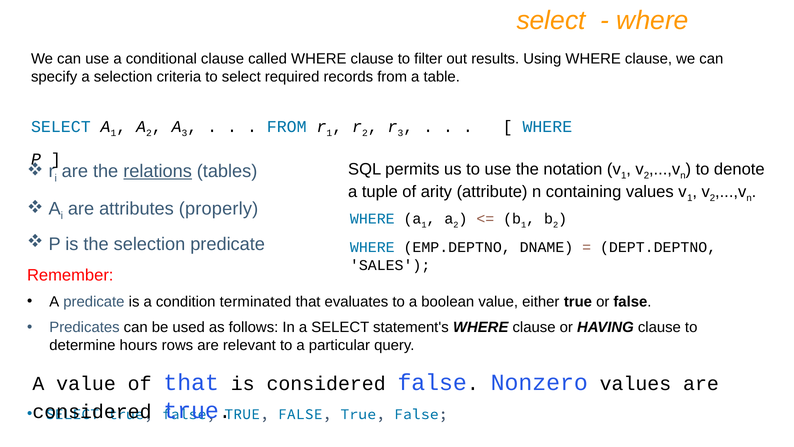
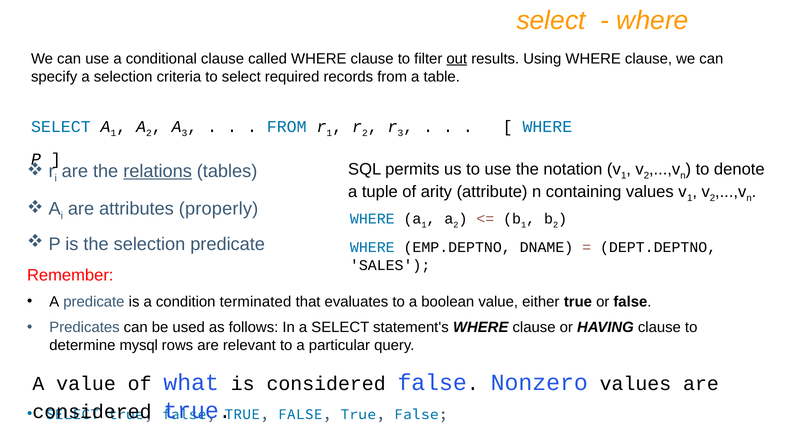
out underline: none -> present (457, 59)
hours: hours -> mysql (139, 345)
of that: that -> what (191, 382)
